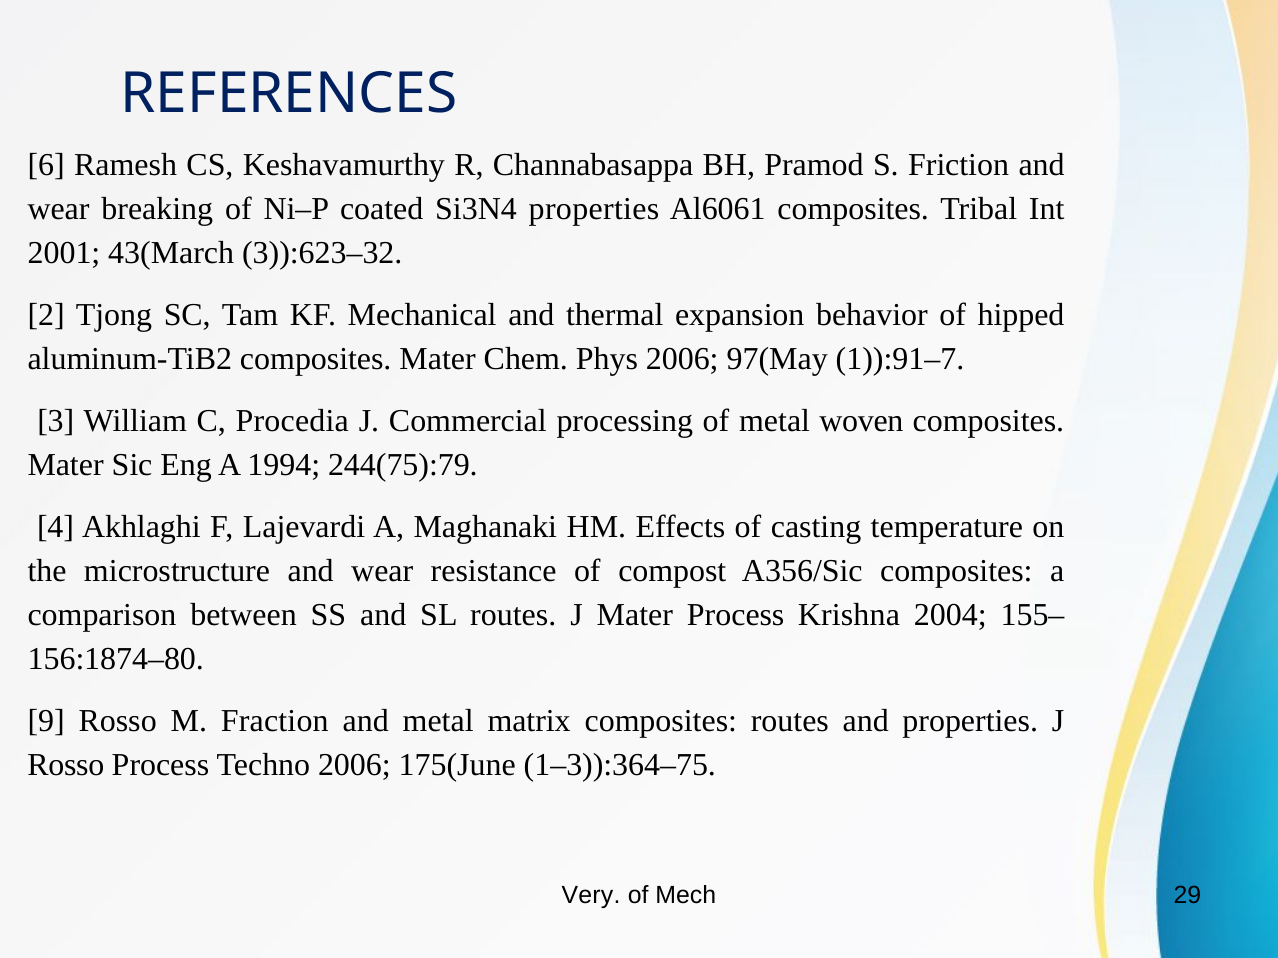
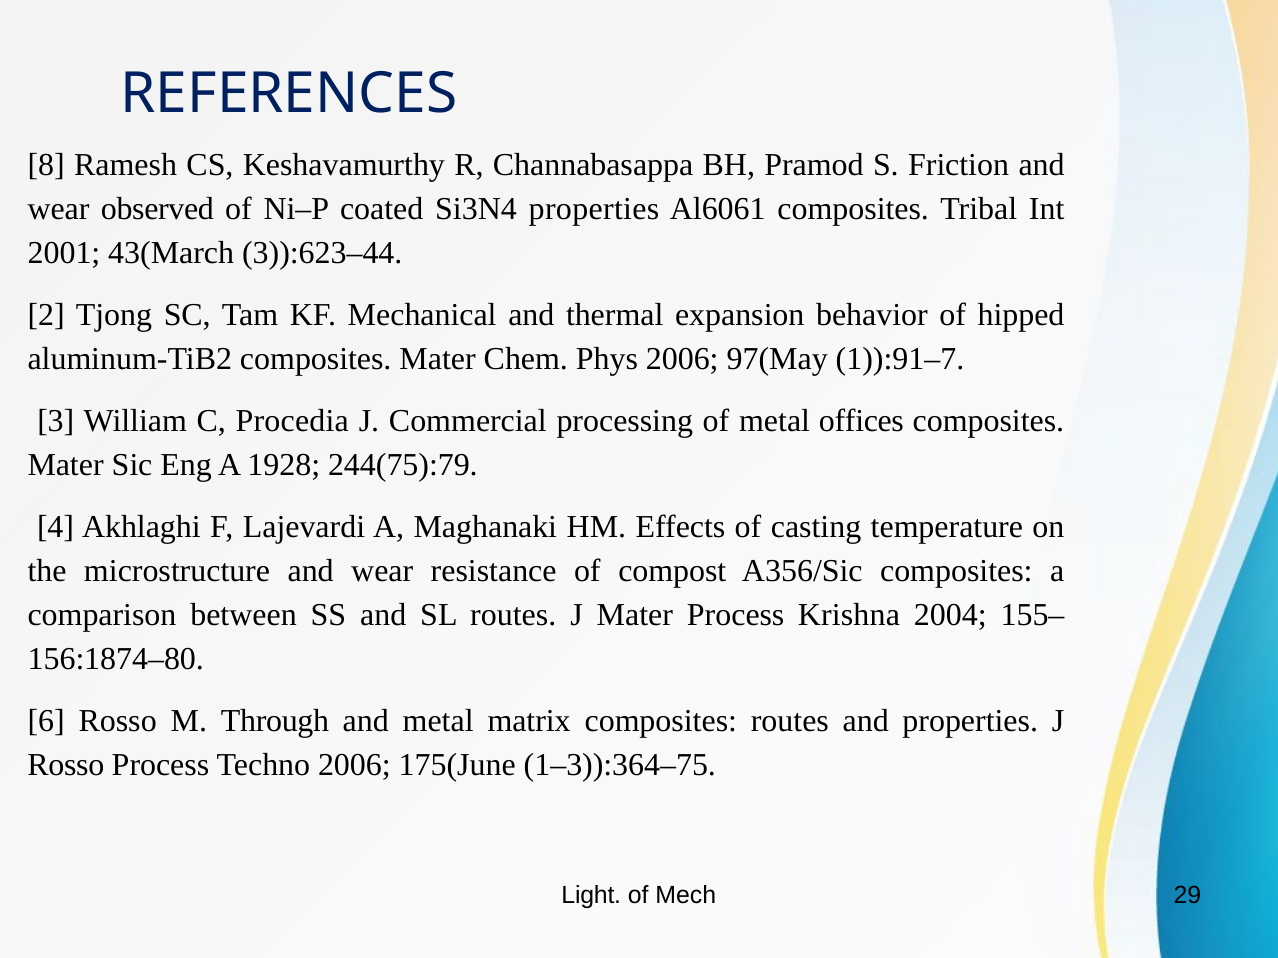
6: 6 -> 8 (46, 165)
breaking: breaking -> observed (157, 209)
3)):623–32: 3)):623–32 -> 3)):623–44 (322, 253)
woven: woven -> offices (861, 421)
1994: 1994 -> 1928 (284, 465)
9: 9 -> 6 (46, 721)
Fraction: Fraction -> Through (275, 721)
Very: Very -> Light (591, 896)
